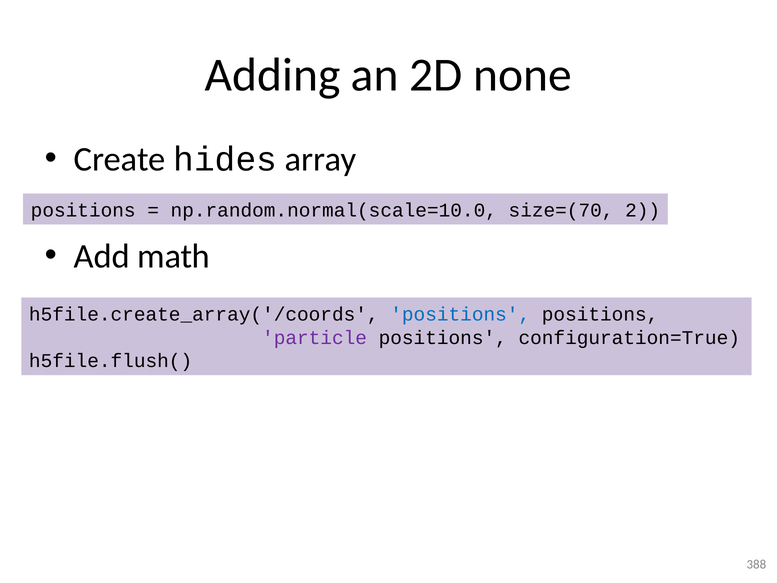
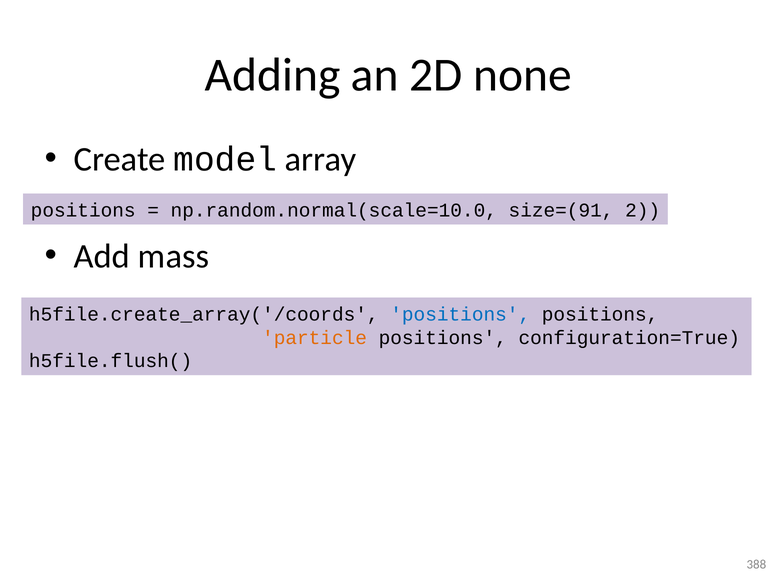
hides: hides -> model (225, 159)
size=(70: size=(70 -> size=(91 (561, 210)
math: math -> mass (174, 256)
particle colour: purple -> orange (315, 338)
